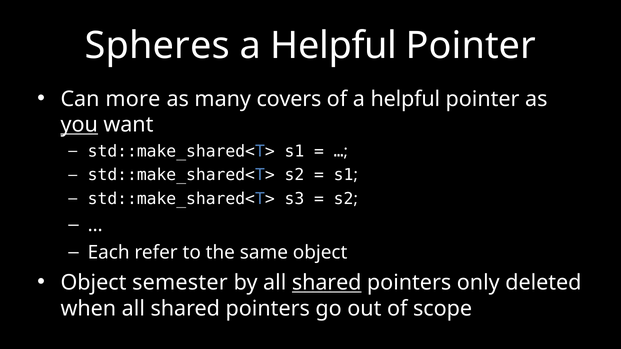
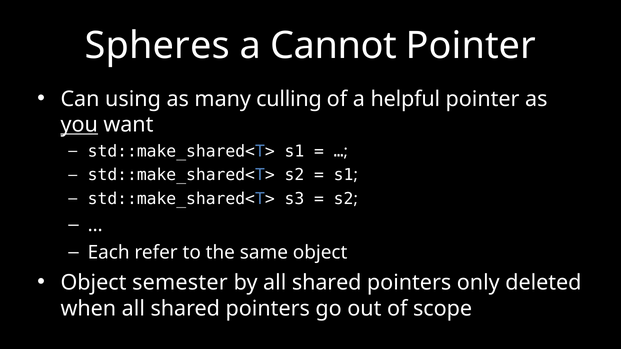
Helpful: Helpful -> Cannot (334, 46)
more: more -> using (133, 99)
covers: covers -> culling (289, 99)
shared underline: present -> none (327, 283)
